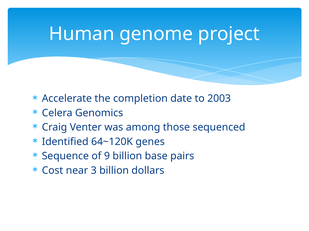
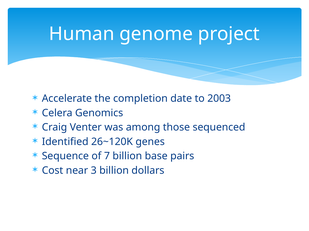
64~120K: 64~120K -> 26~120K (112, 142)
9: 9 -> 7 (107, 157)
